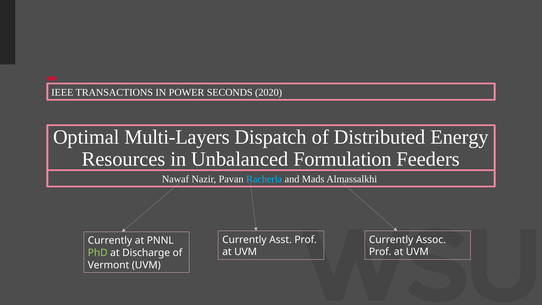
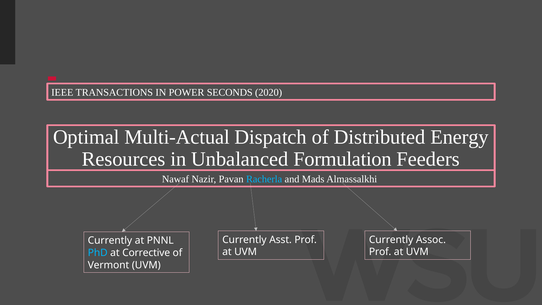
Multi-Layers: Multi-Layers -> Multi-Actual (177, 137)
PhD colour: light green -> light blue (98, 253)
Discharge: Discharge -> Corrective (146, 253)
